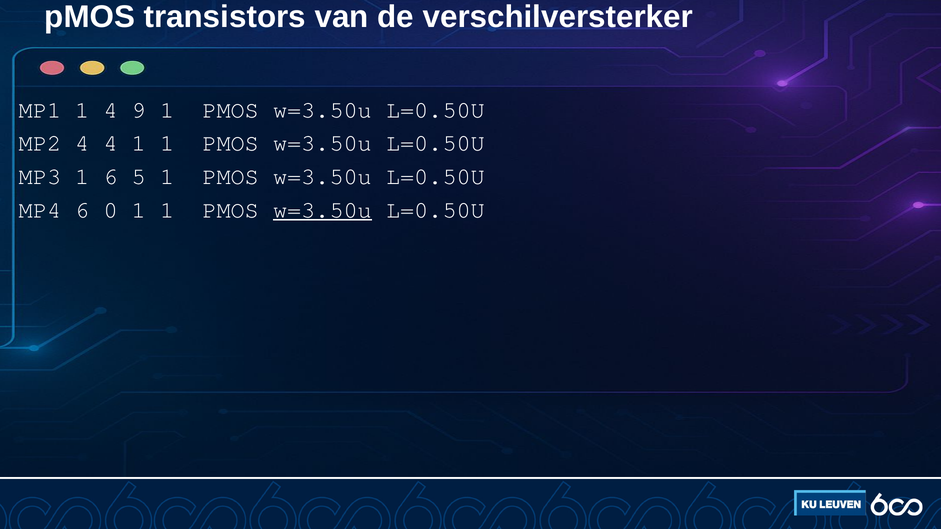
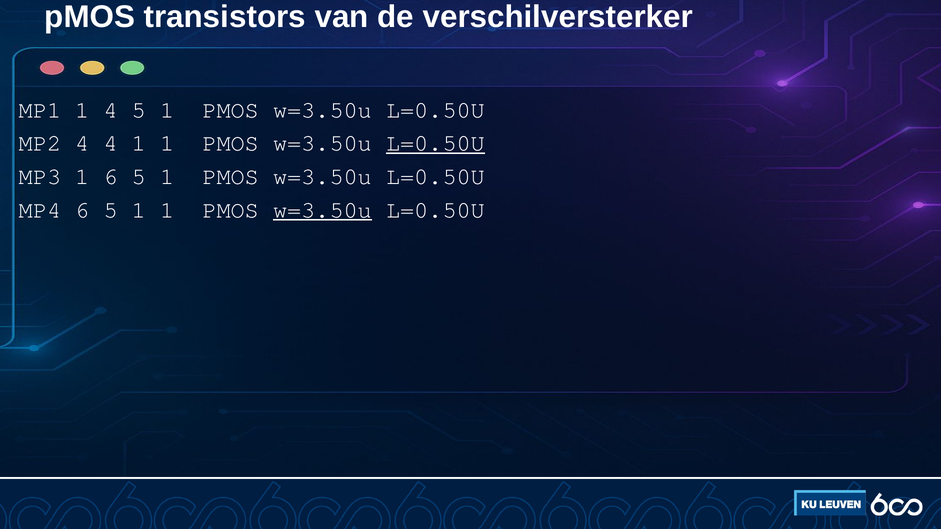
4 9: 9 -> 5 (139, 110)
L=0.50U underline: none -> present (435, 143)
MP4 6 0: 0 -> 5 (111, 210)
